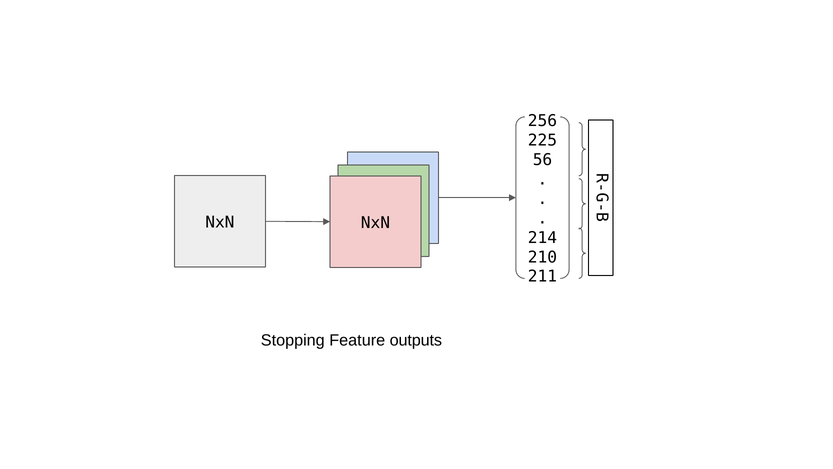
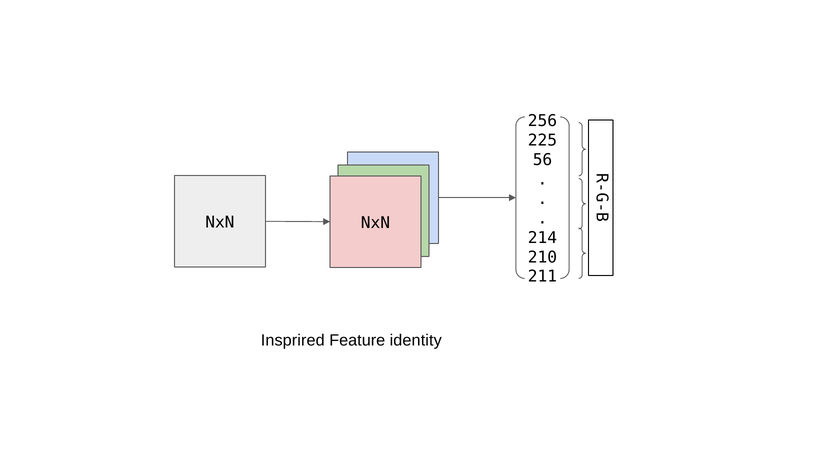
Stopping: Stopping -> Insprired (293, 340)
outputs: outputs -> identity (416, 340)
